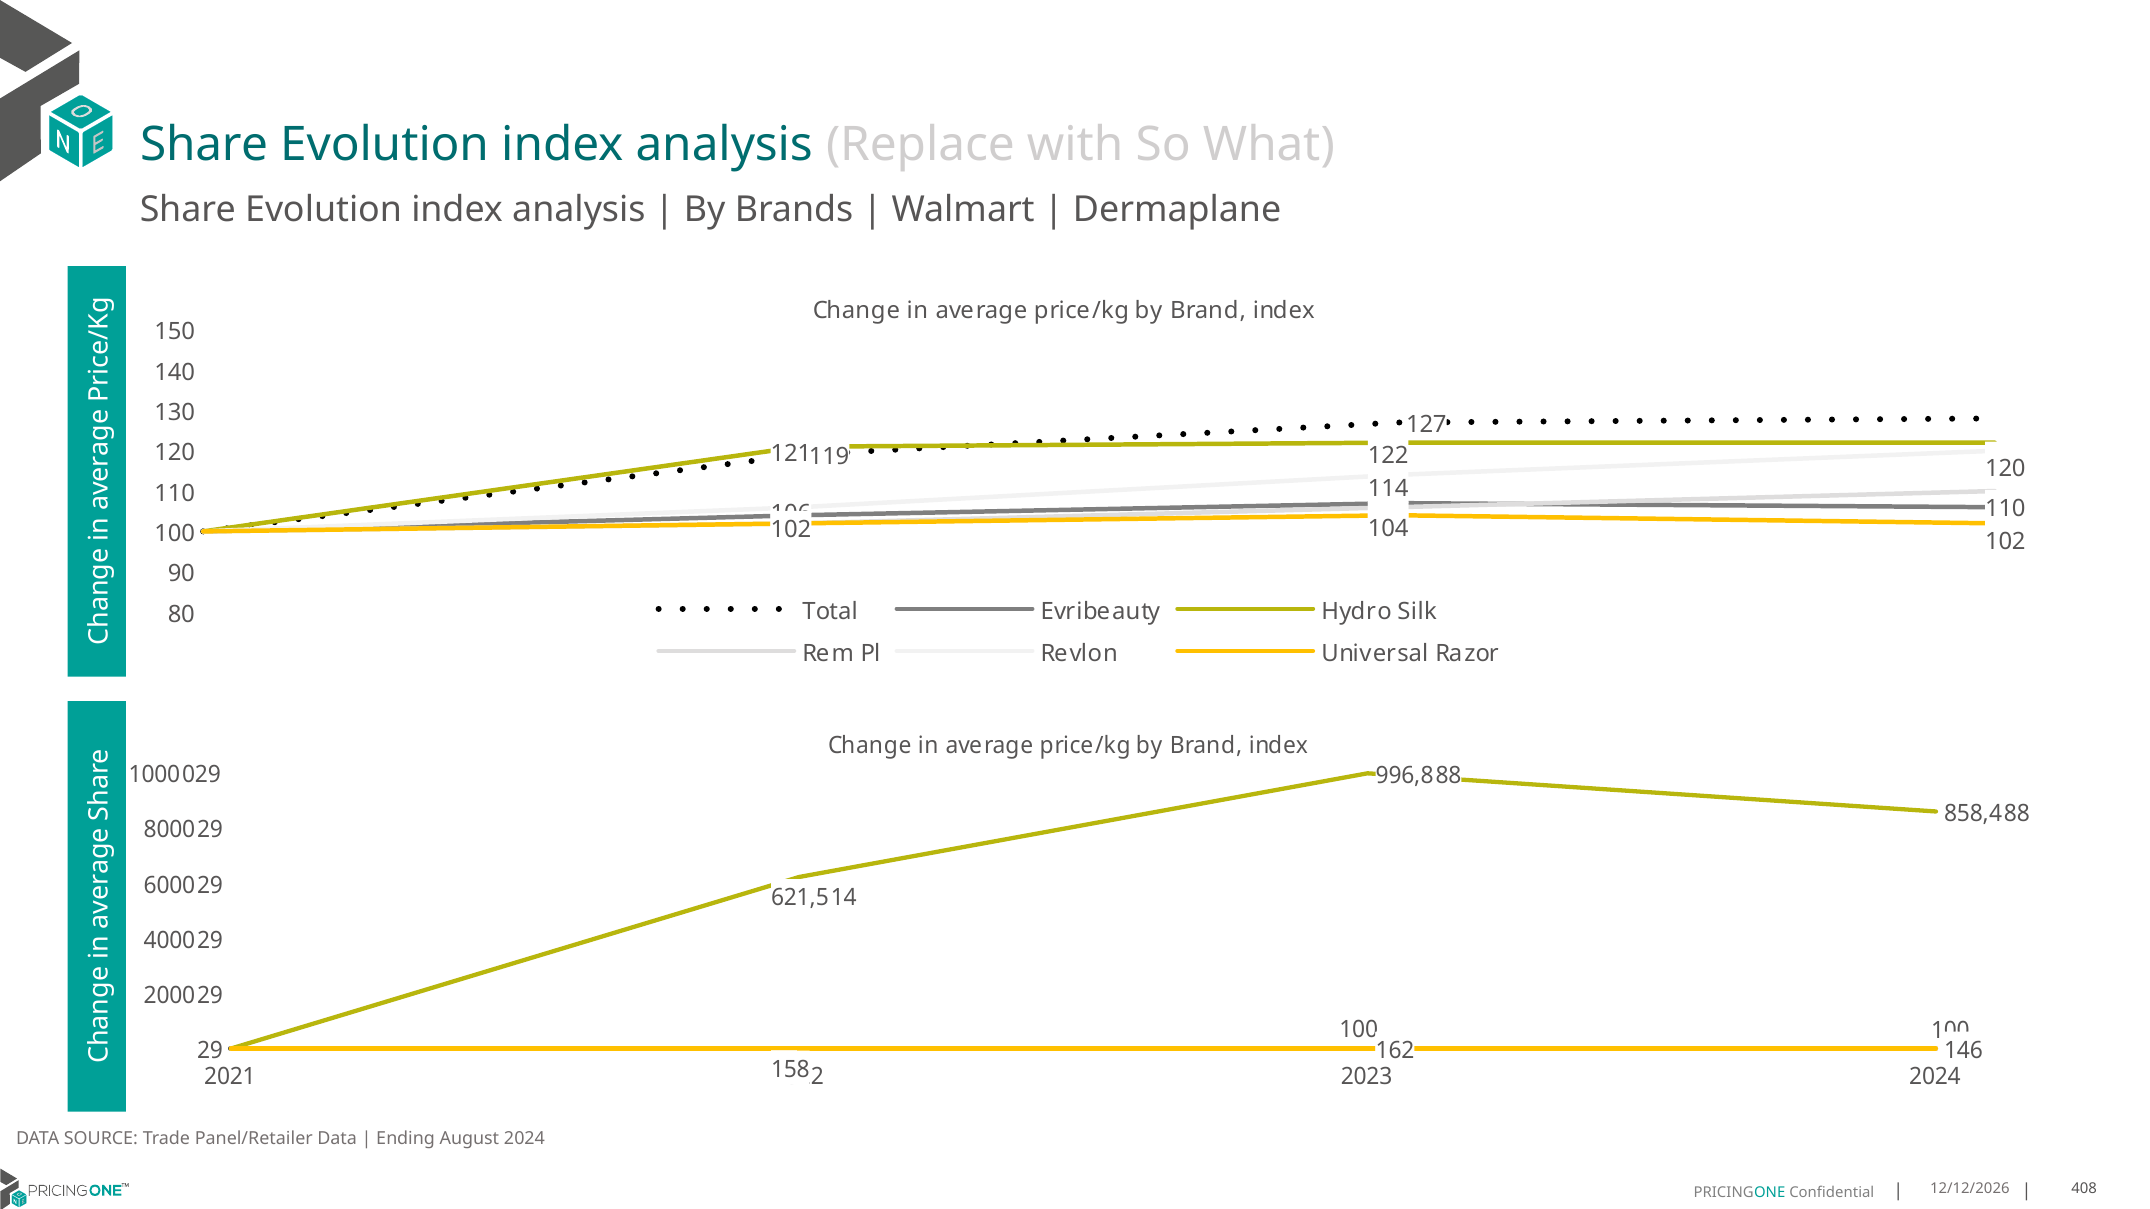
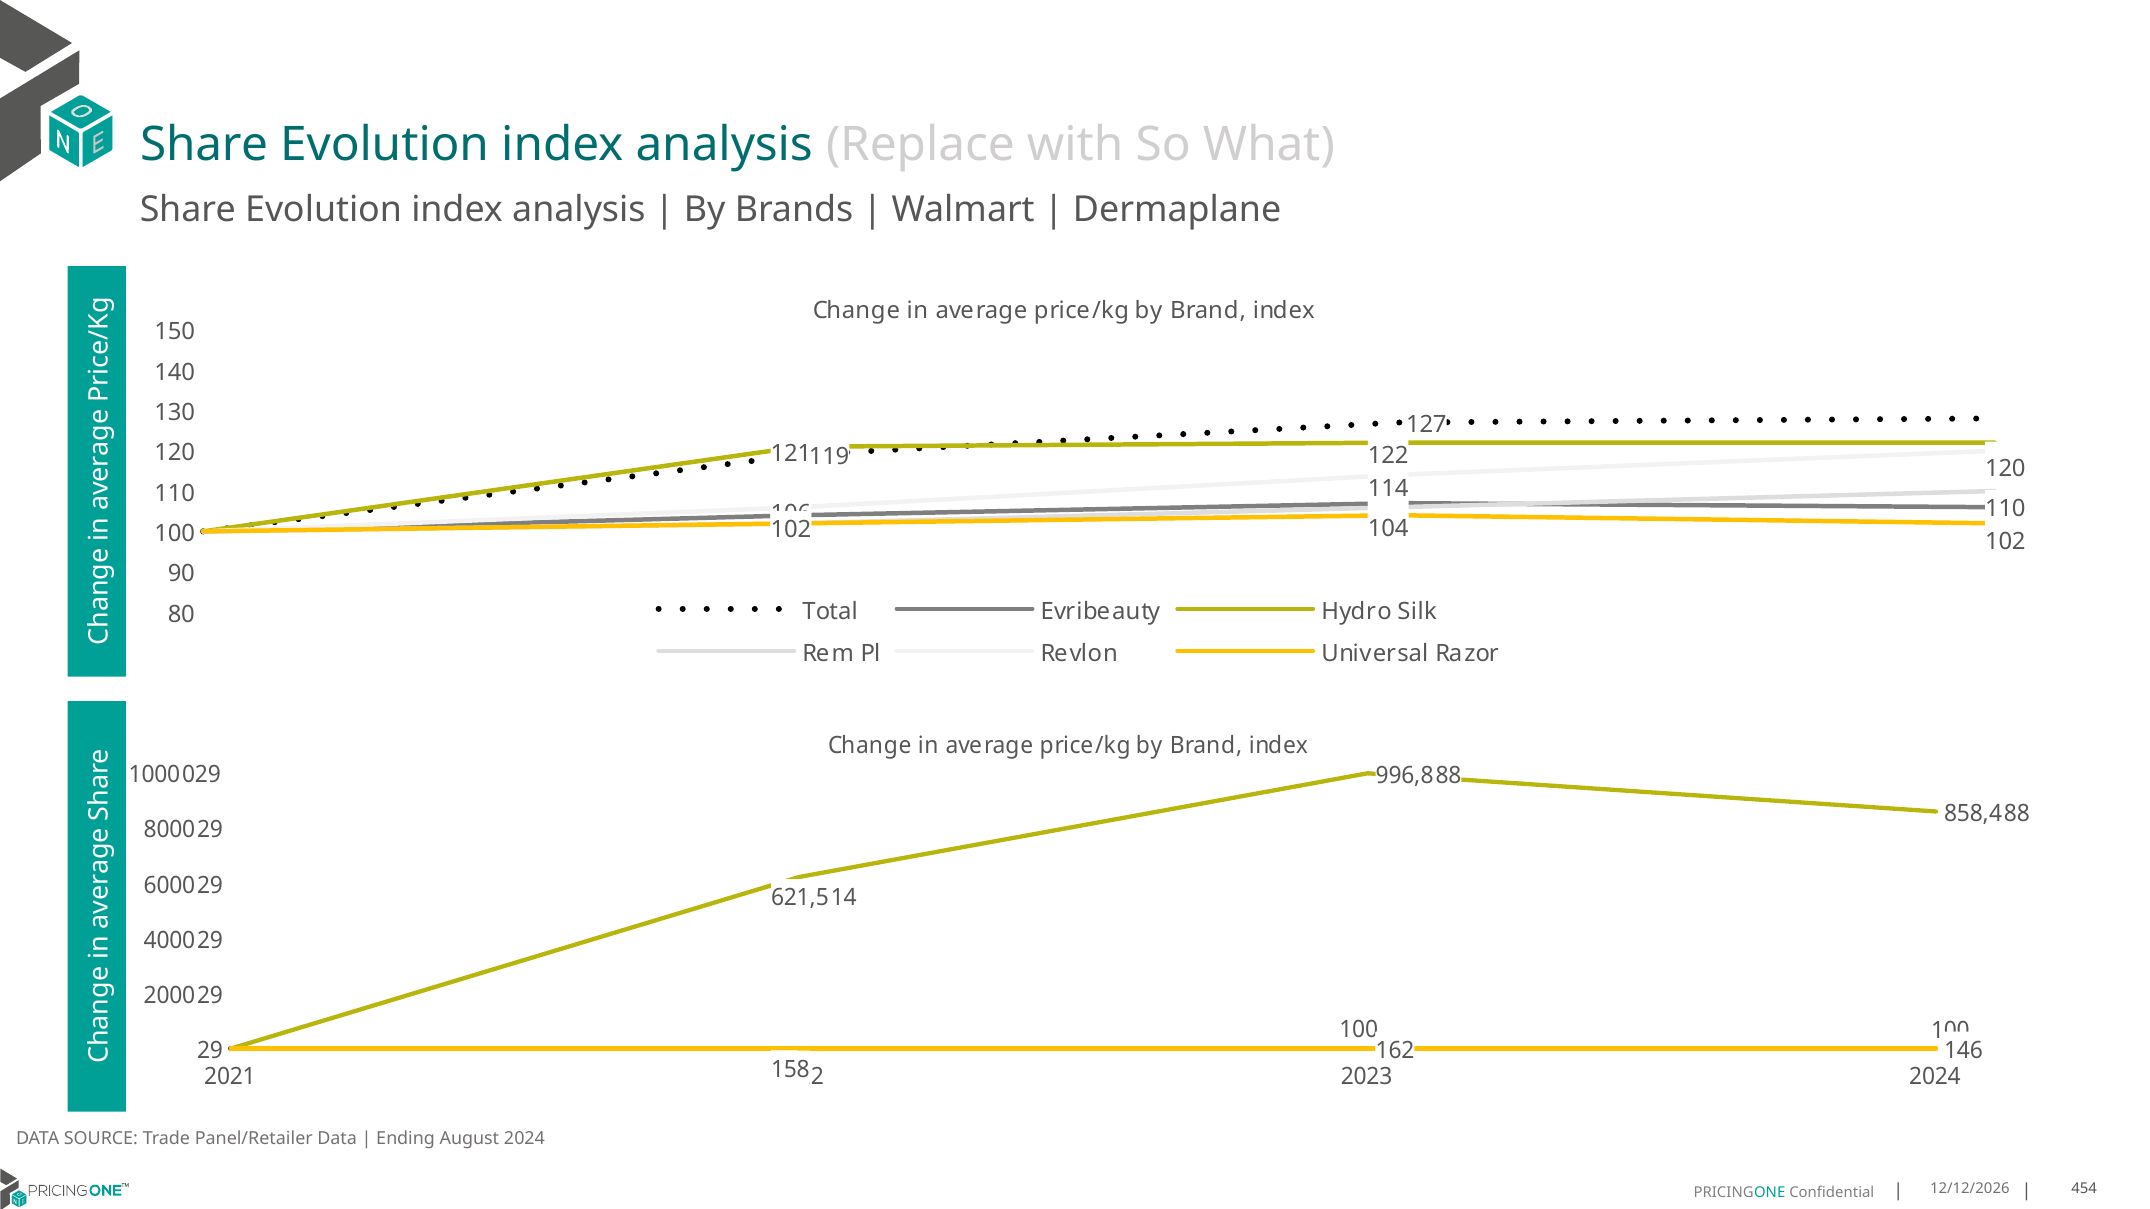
408: 408 -> 454 (2084, 1189)
